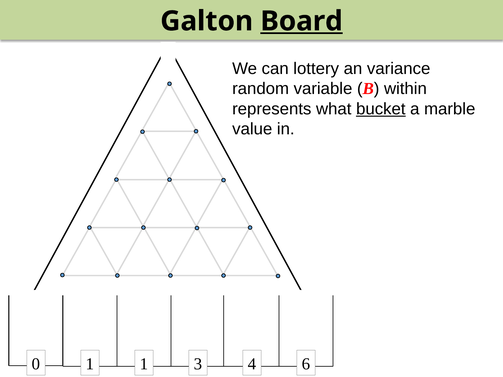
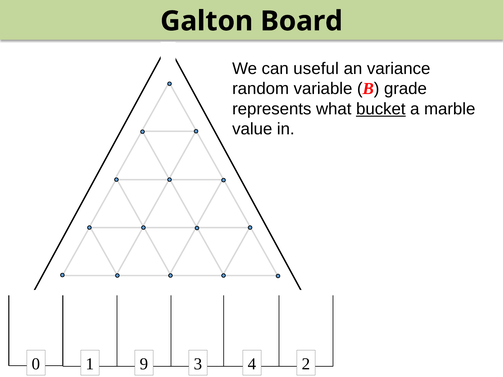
Board underline: present -> none (302, 21)
lottery: lottery -> useful (316, 69)
within: within -> grade (405, 89)
1 1: 1 -> 9 (144, 364)
6: 6 -> 2 (306, 364)
